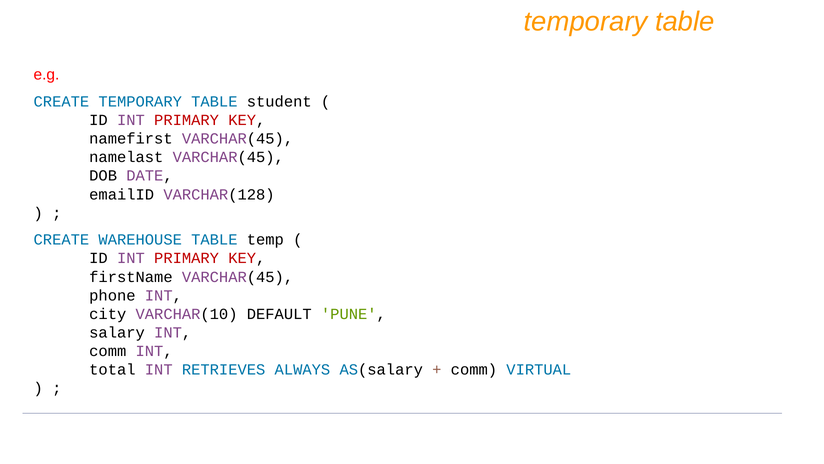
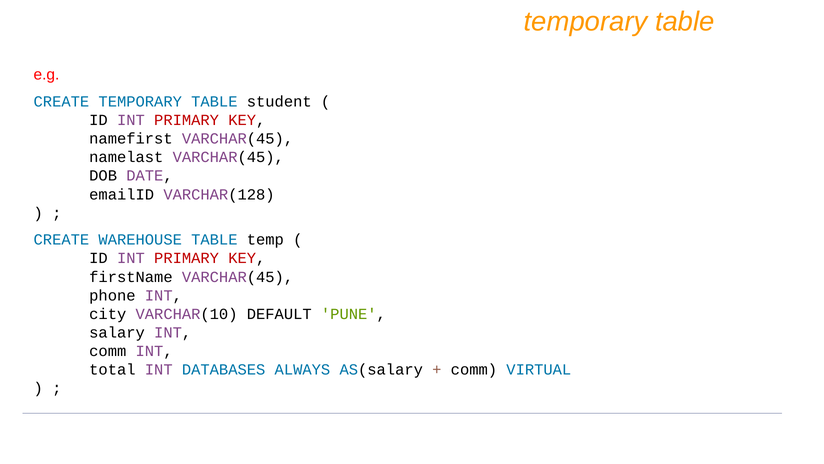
RETRIEVES: RETRIEVES -> DATABASES (224, 369)
